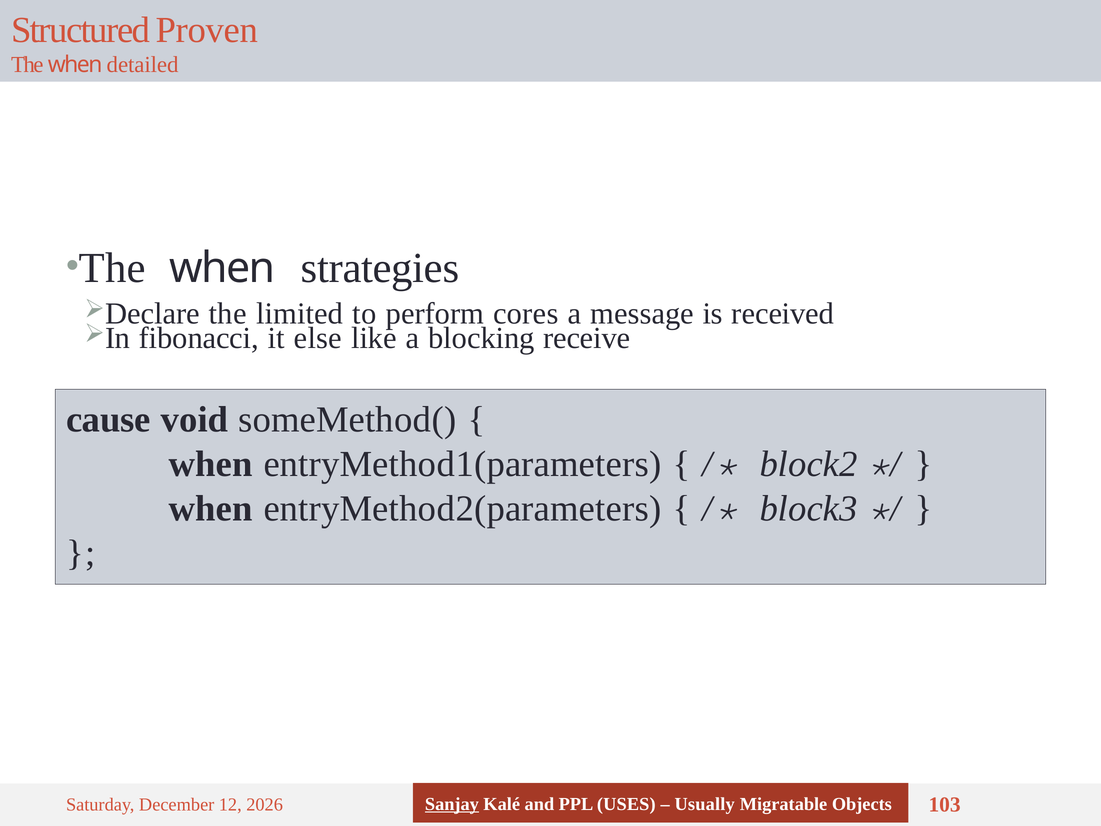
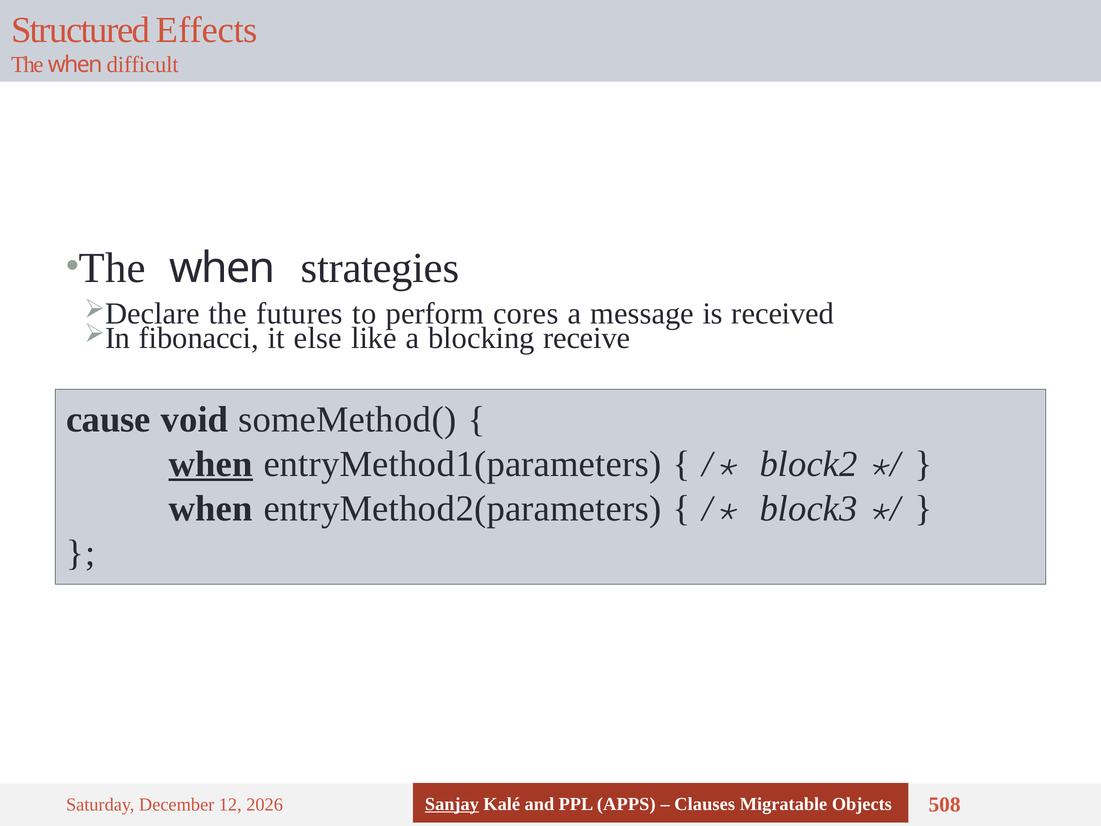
Proven: Proven -> Effects (207, 30)
detailed: detailed -> difficult (143, 65)
limited: limited -> futures (299, 314)
when underline: none -> present (211, 464)
USES: USES -> APPS (626, 804)
Usually: Usually -> Clauses (705, 804)
103: 103 -> 508 (945, 805)
